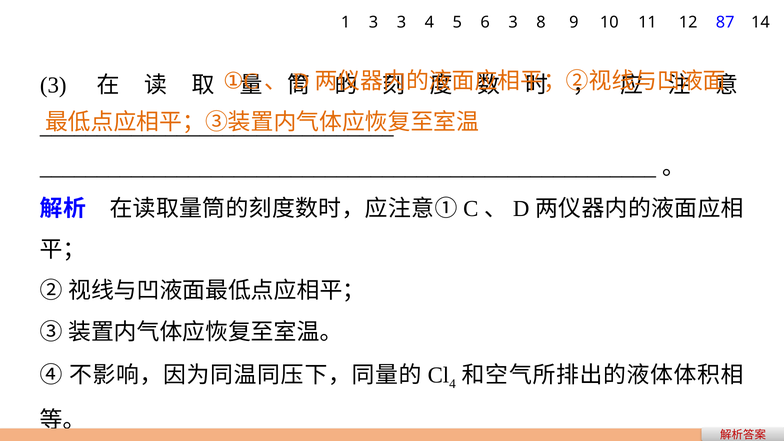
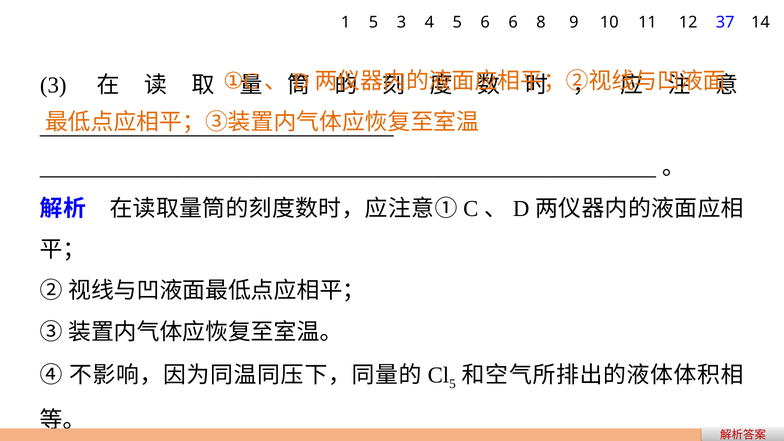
1 3: 3 -> 5 (374, 23)
6 3: 3 -> 6 (513, 23)
87: 87 -> 37 (725, 23)
4: 4 -> 5 (453, 384)
